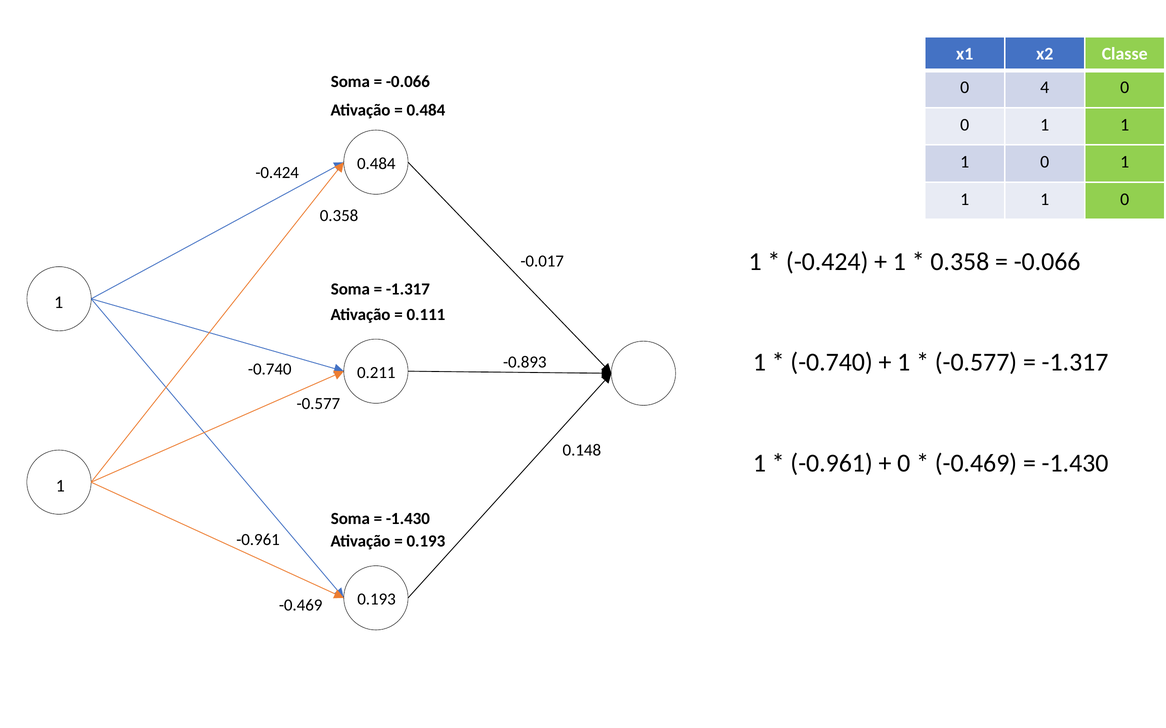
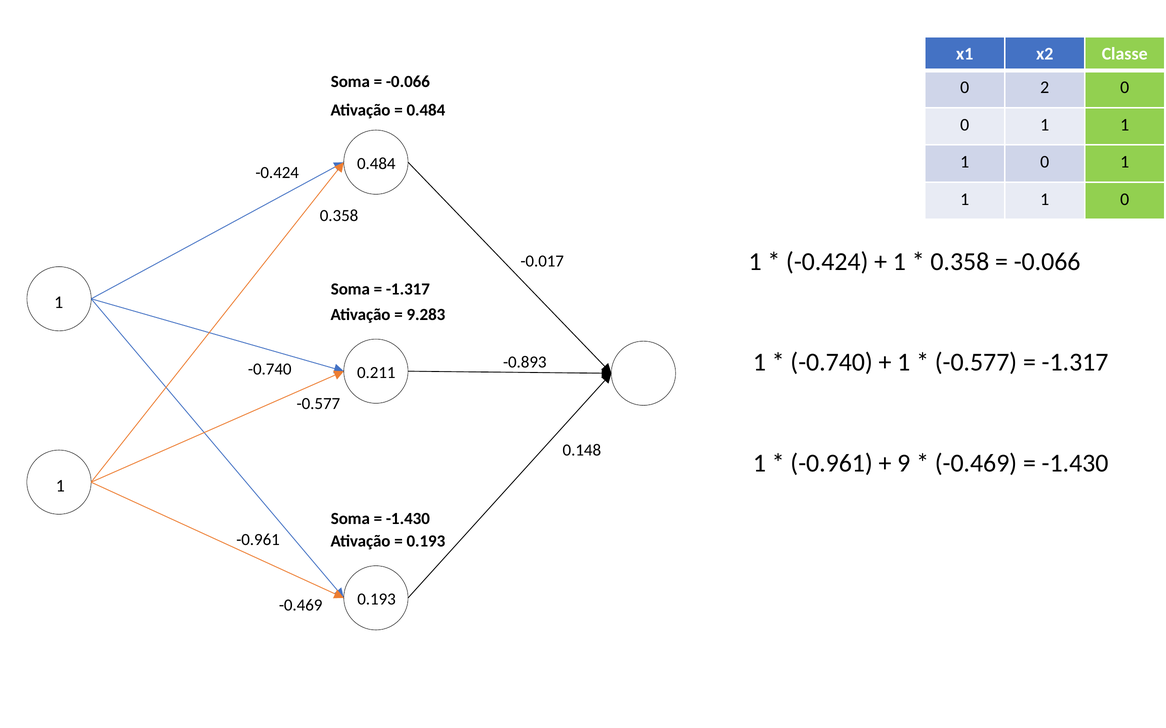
4: 4 -> 2 (1045, 88)
0.111: 0.111 -> 9.283 (426, 315)
0: 0 -> 9 (904, 464)
